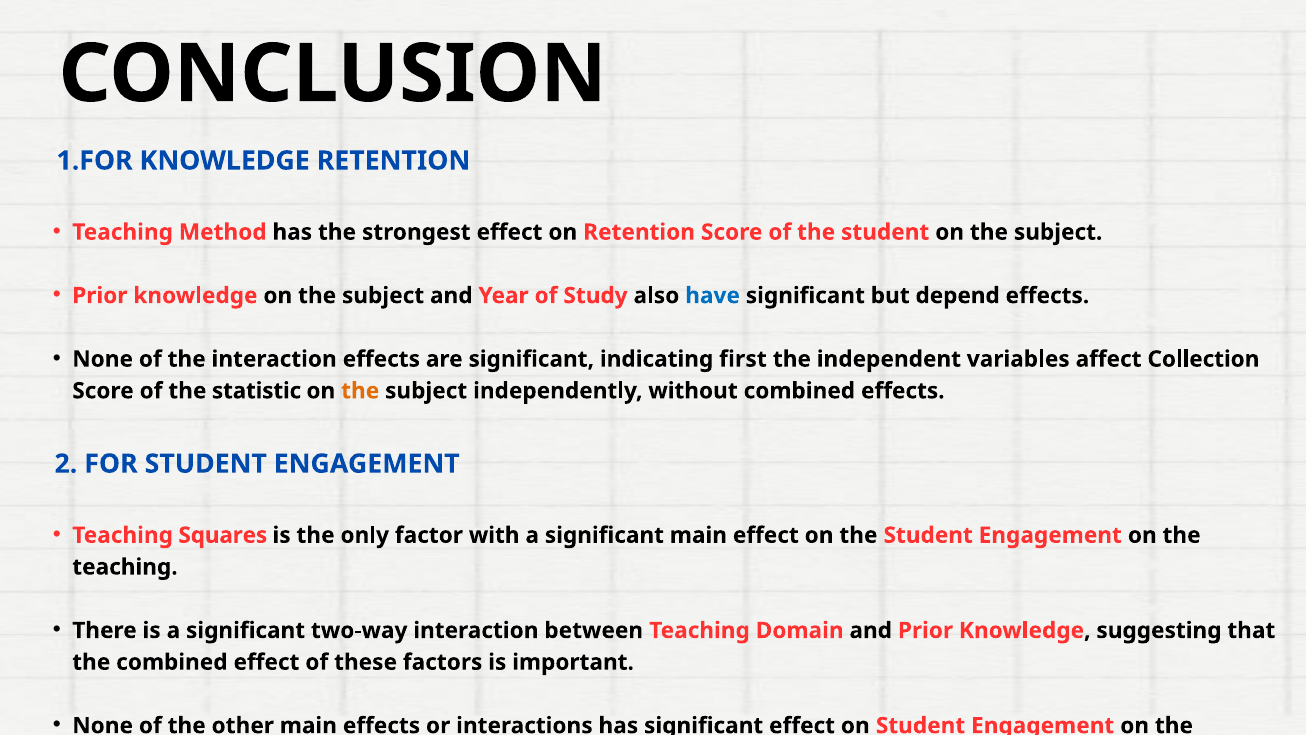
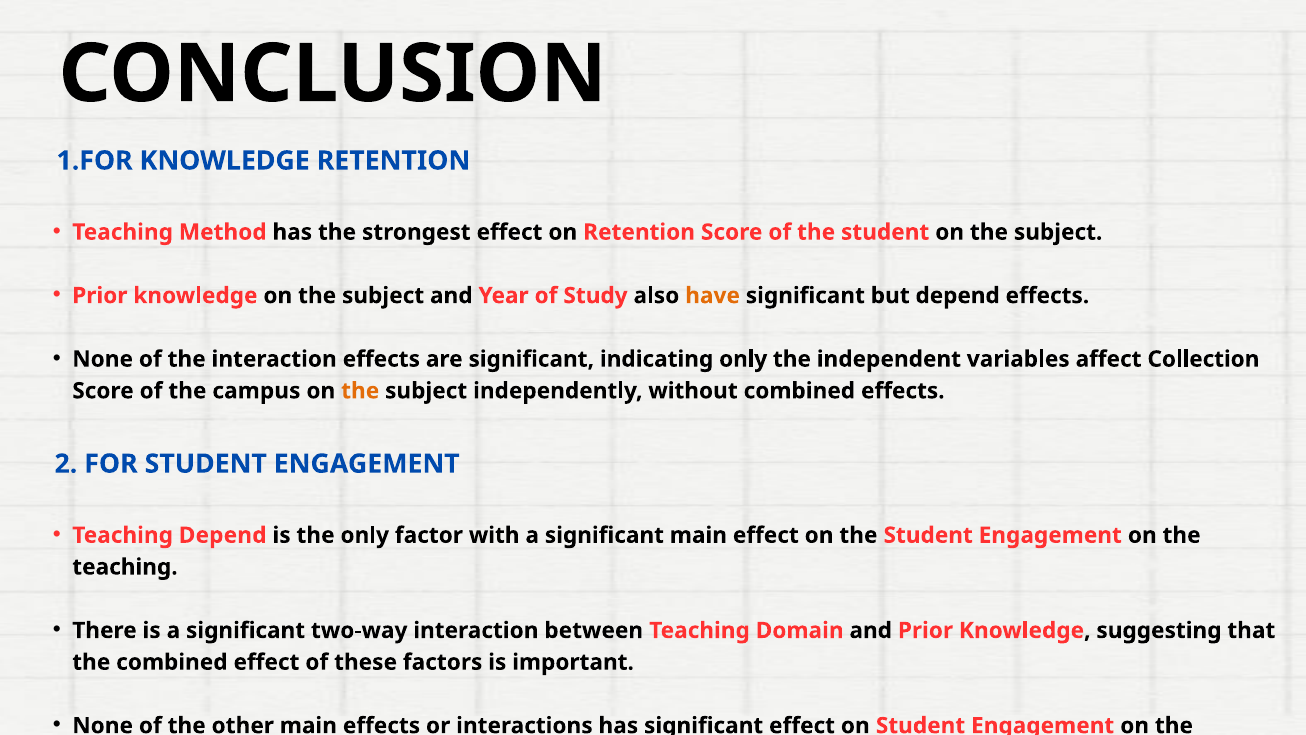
have colour: blue -> orange (713, 296)
indicating first: first -> only (743, 359)
statistic: statistic -> campus (256, 391)
Teaching Squares: Squares -> Depend (223, 535)
